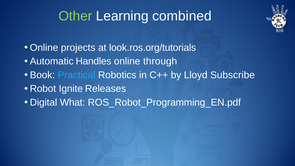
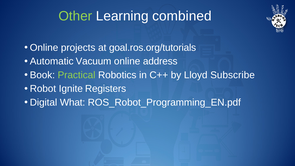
look.ros.org/tutorials: look.ros.org/tutorials -> goal.ros.org/tutorials (153, 48)
Handles: Handles -> Vacuum (94, 61)
through: through -> address (160, 61)
Practical colour: light blue -> light green (77, 75)
Releases: Releases -> Registers (106, 89)
